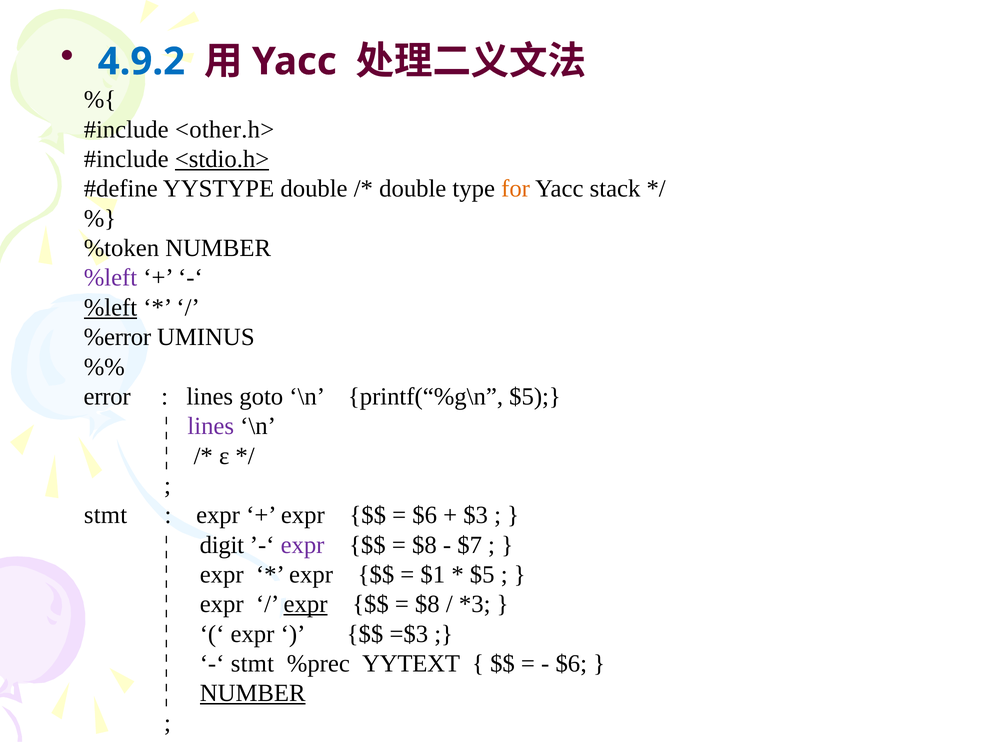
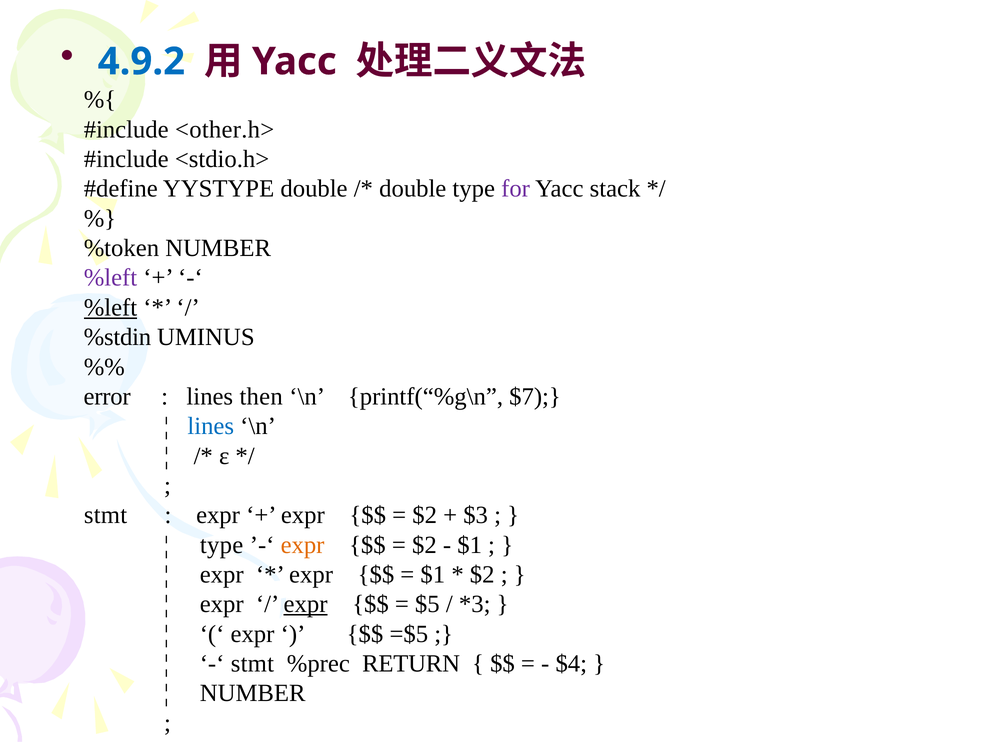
<stdio.h> underline: present -> none (222, 159)
for colour: orange -> purple (516, 189)
%error: %error -> %stdin (117, 337)
goto: goto -> then (261, 396)
printf(“%g\n $5: $5 -> $7 (535, 396)
lines colour: purple -> blue (211, 426)
$6: $6 -> $2 (425, 515)
digit: digit -> type (222, 545)
expr colour: purple -> orange (303, 545)
$8: $8 -> $2 (424, 545)
$7: $7 -> $1 (470, 545)
$5: $5 -> $2 (482, 574)
$8: $8 -> $5 (427, 604)
=$3: =$3 -> =$5 (409, 634)
YYTEXT: YYTEXT -> RETURN (411, 663)
$6: $6 -> $4 (571, 663)
NUMBER underline: present -> none (253, 693)
